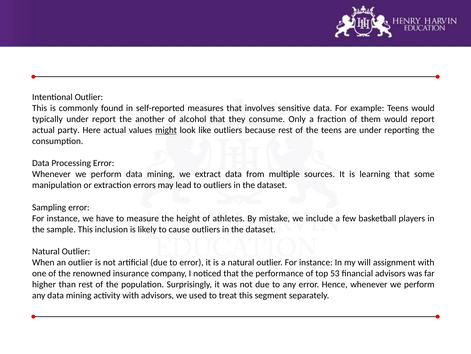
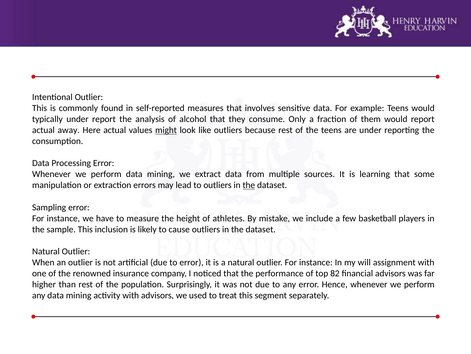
another: another -> analysis (150, 119)
party: party -> away (69, 130)
the underline: none -> present (249, 185)
53: 53 -> 82 (335, 273)
